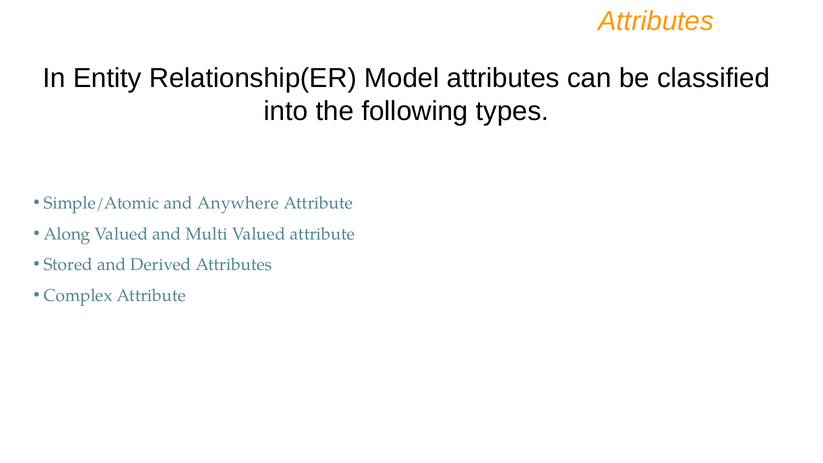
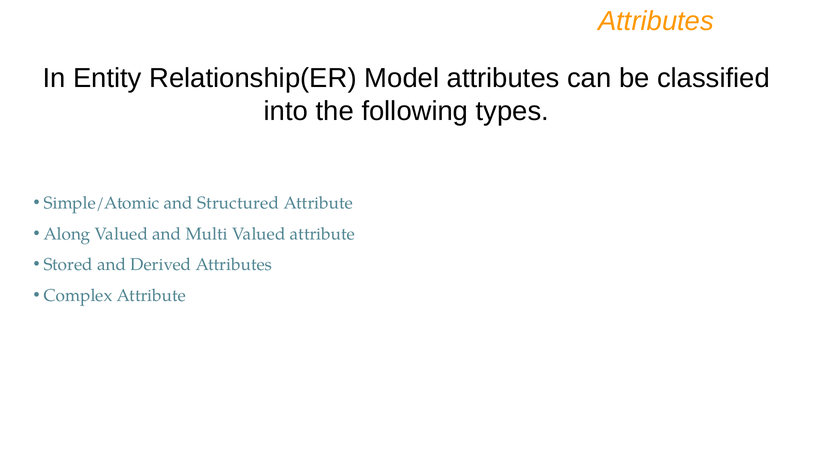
Anywhere: Anywhere -> Structured (238, 203)
